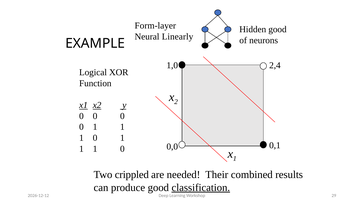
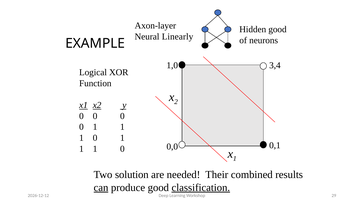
Form-layer: Form-layer -> Axon-layer (155, 26)
2,4: 2,4 -> 3,4 (275, 65)
crippled: crippled -> solution (132, 175)
can underline: none -> present (101, 187)
